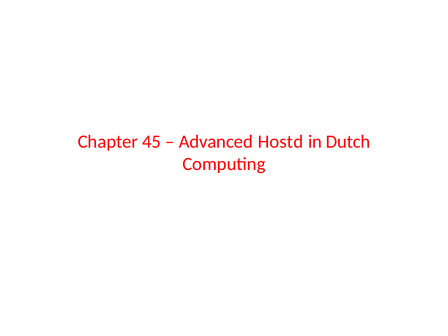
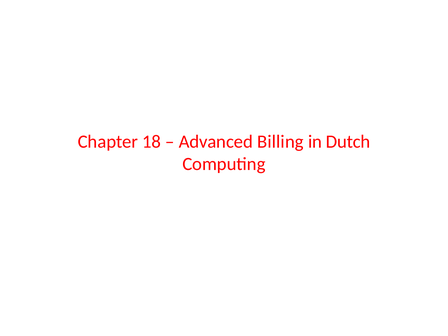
45: 45 -> 18 (152, 142)
Hostd: Hostd -> Billing (280, 142)
